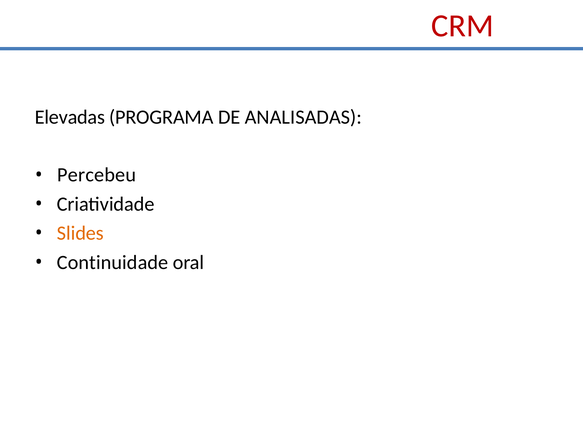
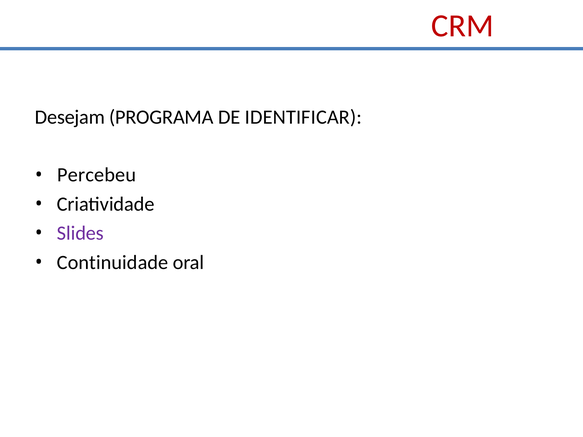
Elevadas: Elevadas -> Desejam (70, 117)
ANALISADAS: ANALISADAS -> IDENTIFICAR (303, 117)
Slides colour: orange -> purple (80, 233)
